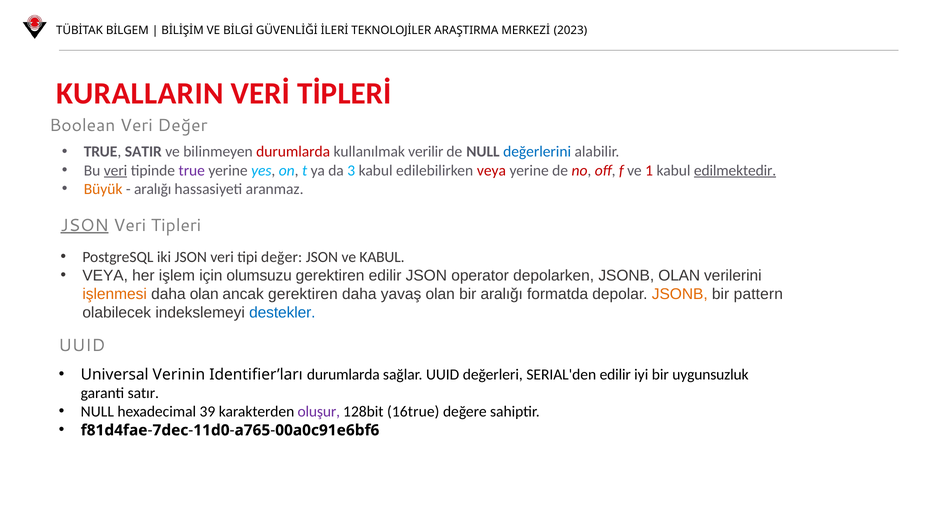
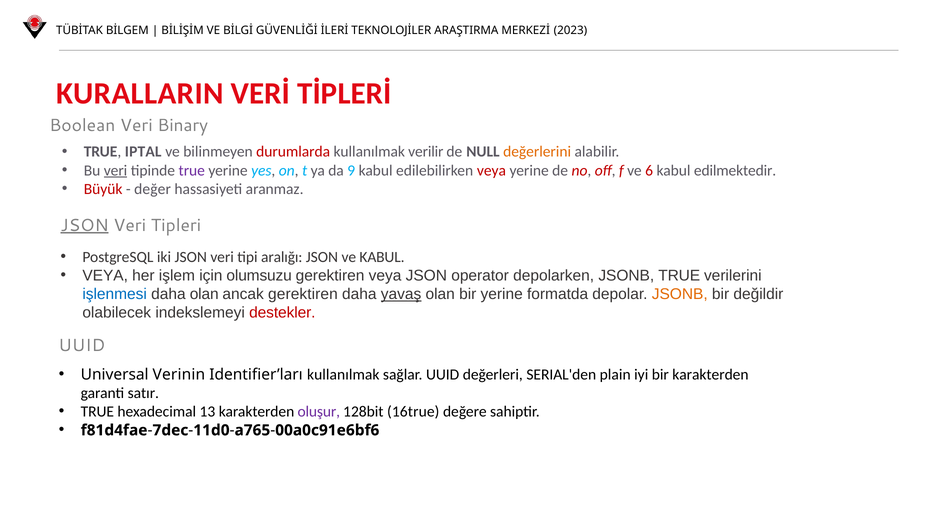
Veri Değer: Değer -> Binary (183, 125)
SATIR: SATIR -> IPTAL (143, 152)
değerlerini colour: blue -> orange (537, 152)
3: 3 -> 9 (351, 171)
1: 1 -> 6 (649, 171)
edilmektedir underline: present -> none (735, 171)
Büyük colour: orange -> red (103, 189)
aralığı: aralığı -> değer (153, 189)
tipi değer: değer -> aralığı (282, 257)
gerektiren edilir: edilir -> veya (385, 276)
JSONB OLAN: OLAN -> TRUE (679, 276)
işlenmesi colour: orange -> blue (115, 294)
yavaş underline: none -> present (401, 294)
bir aralığı: aralığı -> yerine (502, 294)
pattern: pattern -> değildir (758, 294)
destekler colour: blue -> red (282, 313)
Identifier’ları durumlarda: durumlarda -> kullanılmak (343, 375)
SERIAL'den edilir: edilir -> plain (615, 375)
bir uygunsuzluk: uygunsuzluk -> karakterden (710, 375)
NULL: NULL -> TRUE (97, 412)
39: 39 -> 13 (207, 412)
